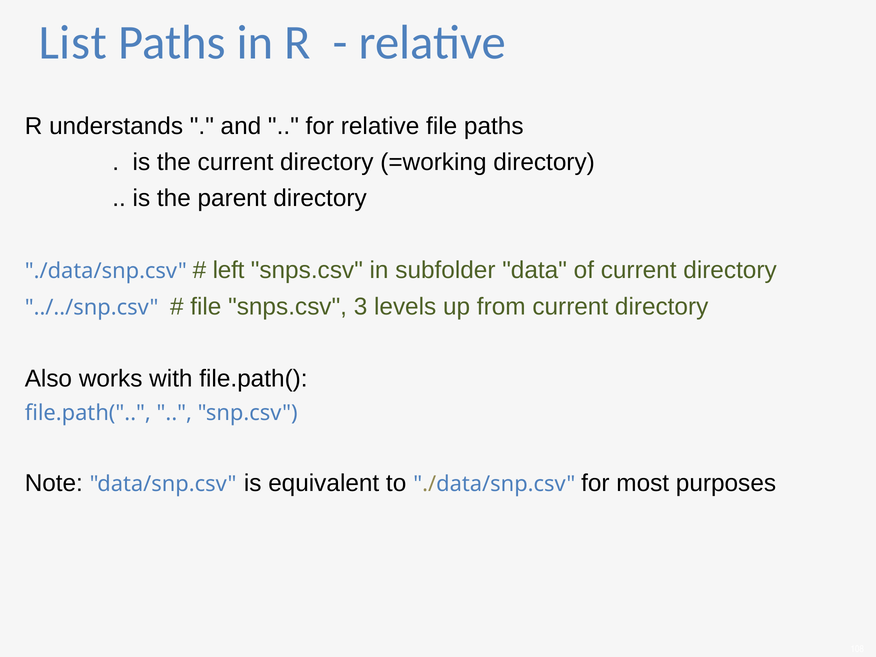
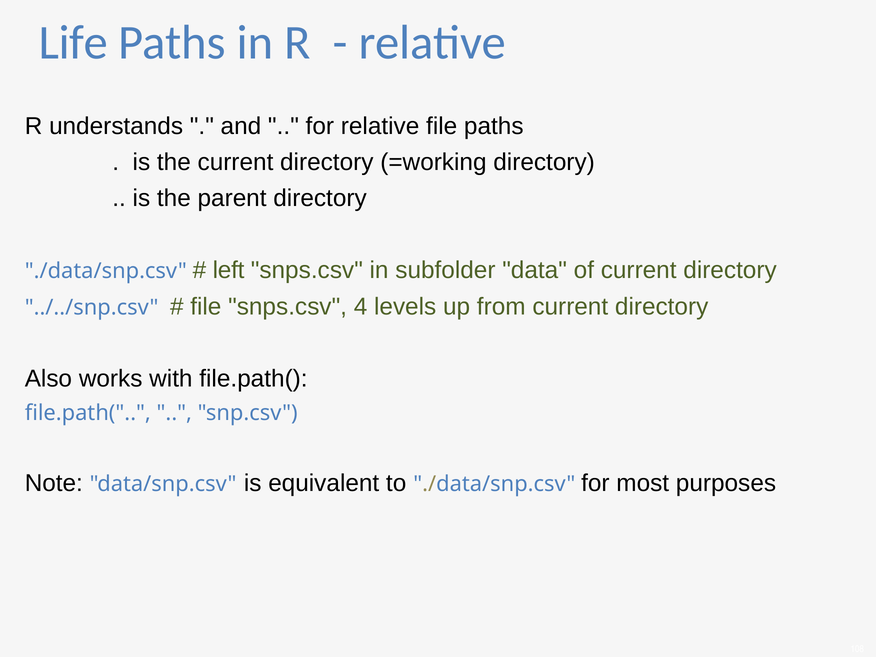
List: List -> Life (73, 43)
3: 3 -> 4 (361, 306)
